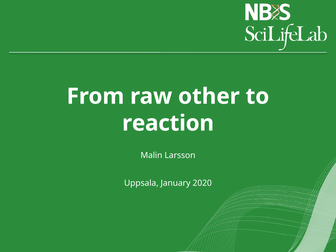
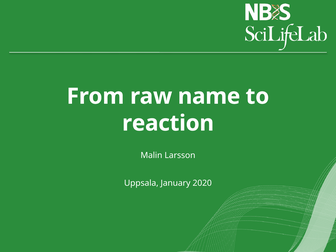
other: other -> name (209, 96)
